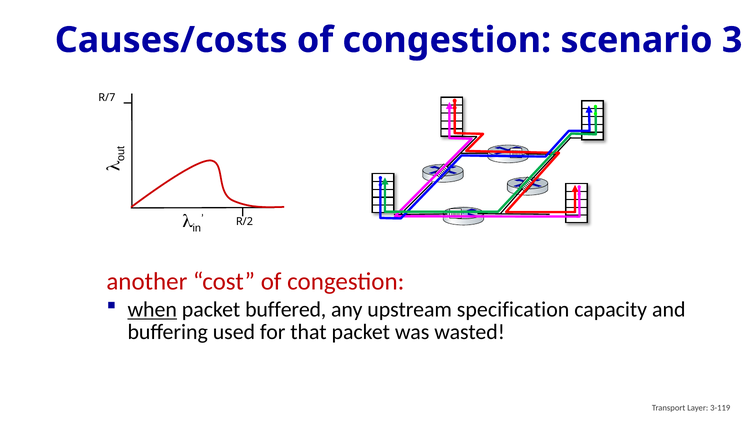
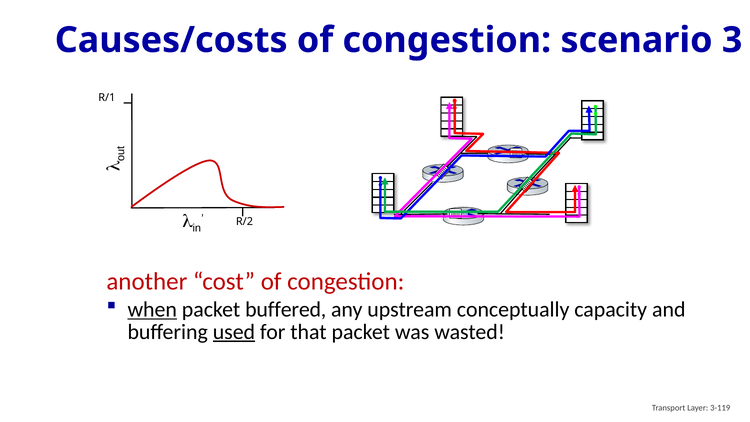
R/7: R/7 -> R/1 (107, 98)
specification: specification -> conceptually (513, 310)
used underline: none -> present (234, 332)
